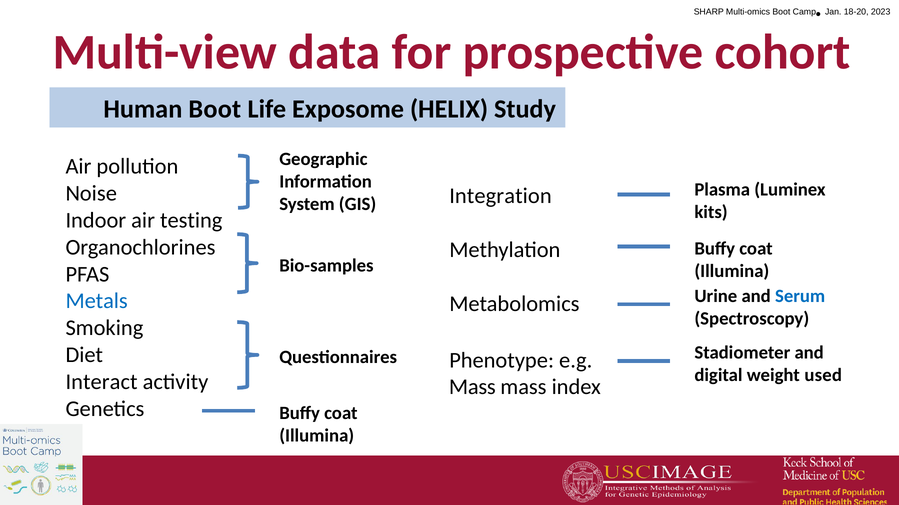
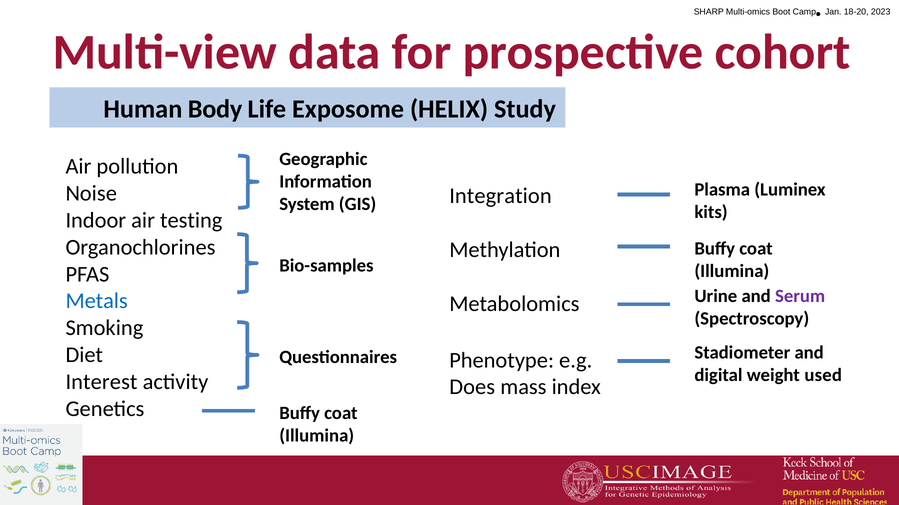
Human Boot: Boot -> Body (215, 109)
Serum colour: blue -> purple (800, 296)
Interact: Interact -> Interest (102, 382)
Mass: Mass -> Does (472, 388)
